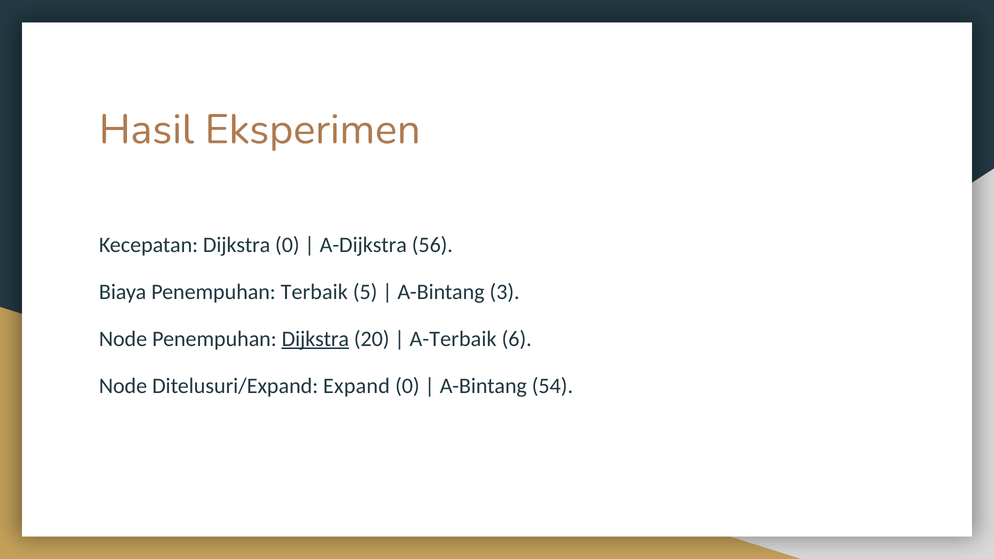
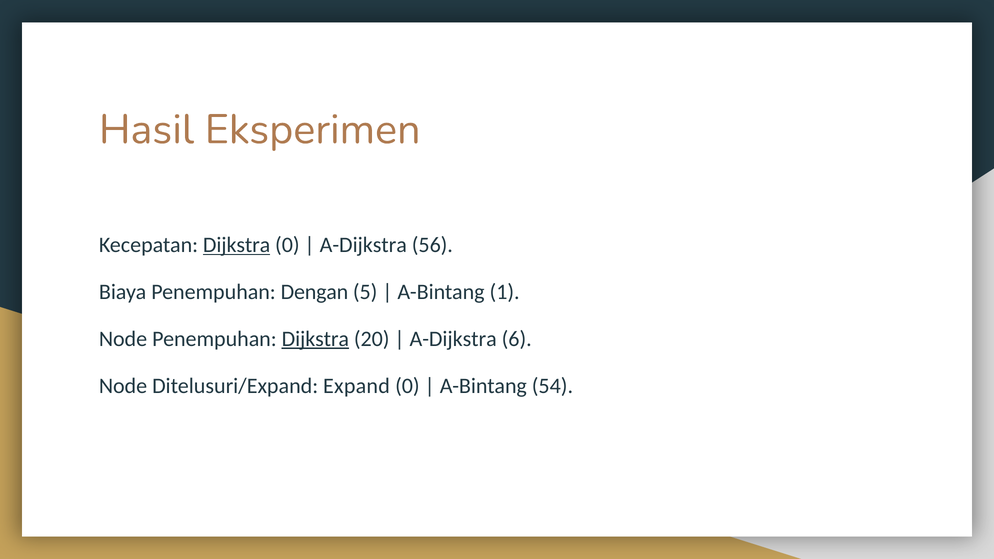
Dijkstra underline: none -> present (237, 245)
Terbaik: Terbaik -> Dengan (314, 292)
3: 3 -> 1 (505, 292)
A-Terbaik: A-Terbaik -> A-Dijkstra (453, 339)
